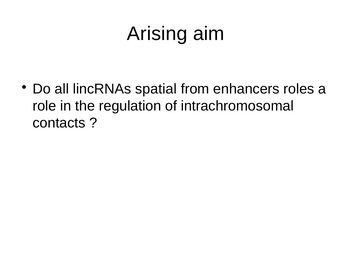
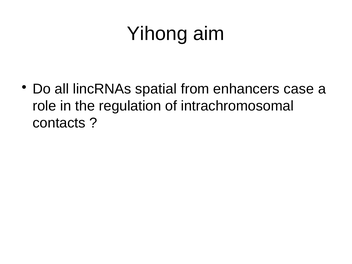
Arising: Arising -> Yihong (157, 34)
roles: roles -> case (299, 89)
